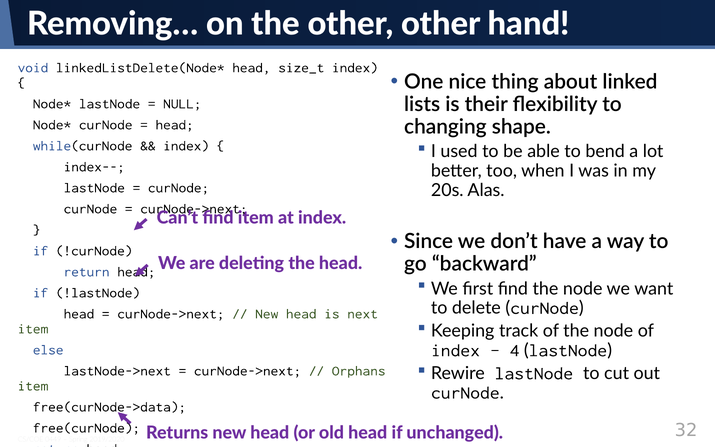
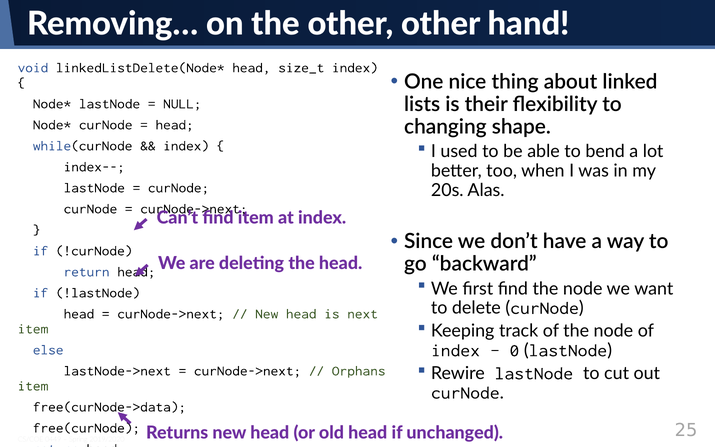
4: 4 -> 0 (514, 350)
32: 32 -> 25 (686, 430)
